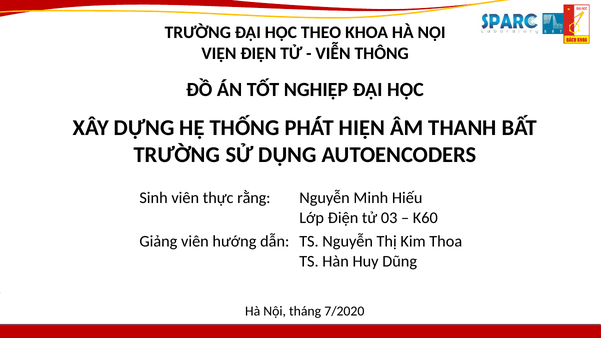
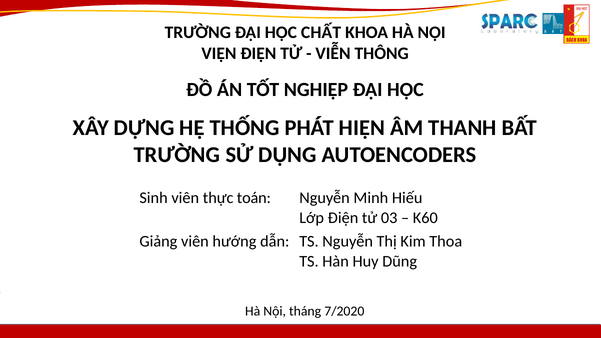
THEO: THEO -> CHẤT (321, 32)
rằng: rằng -> toán (254, 198)
